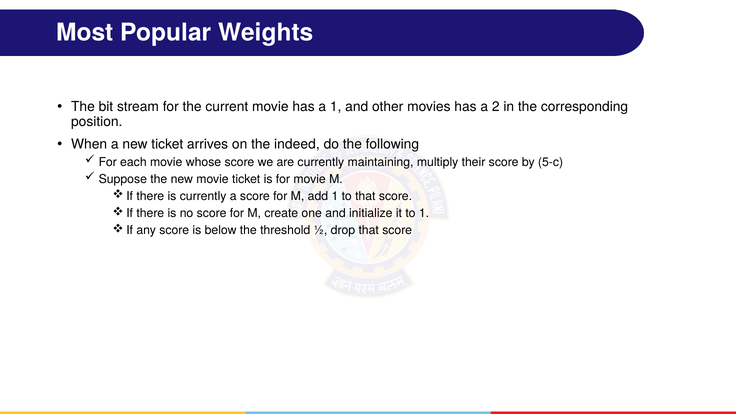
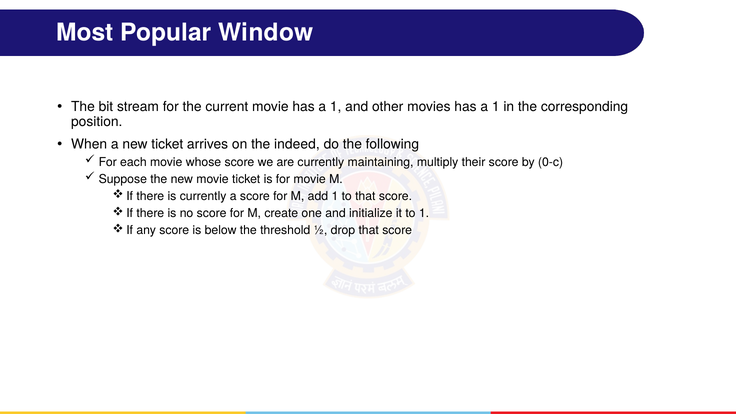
Weights: Weights -> Window (266, 33)
movies has a 2: 2 -> 1 (496, 107)
5-c: 5-c -> 0-c (551, 162)
